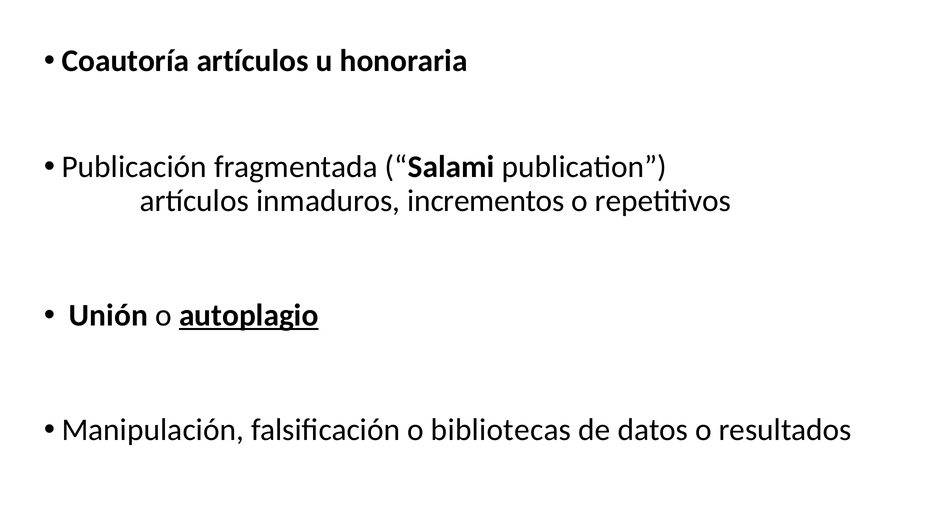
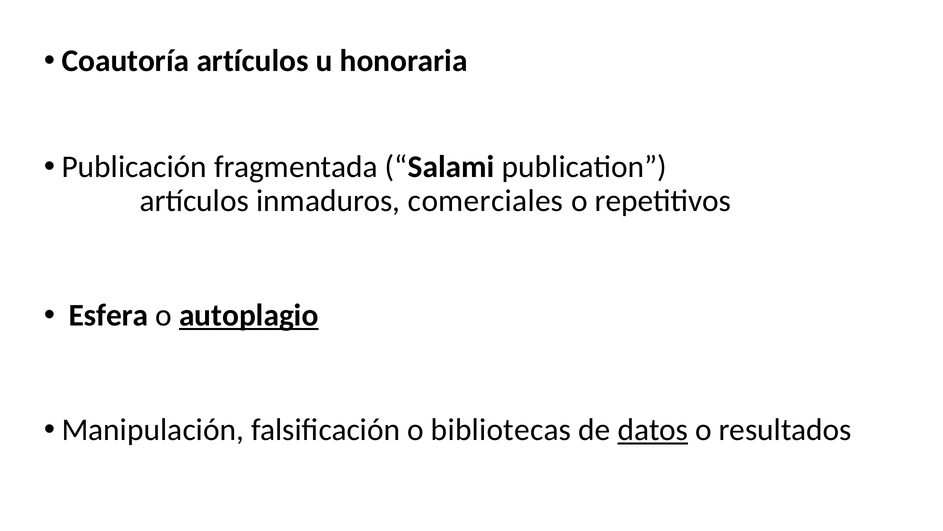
incrementos: incrementos -> comerciales (486, 201)
Unión: Unión -> Esfera (108, 315)
datos underline: none -> present (653, 429)
